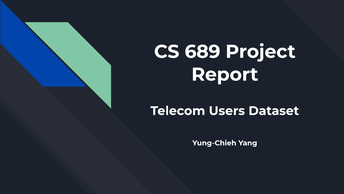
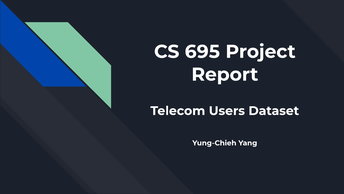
689: 689 -> 695 (202, 52)
